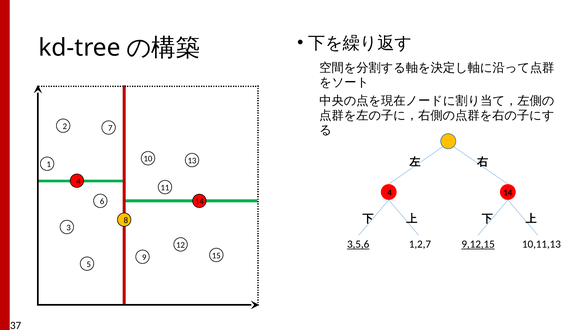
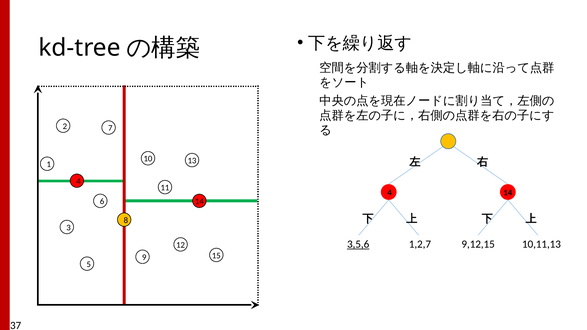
9,12,15 underline: present -> none (478, 244)
